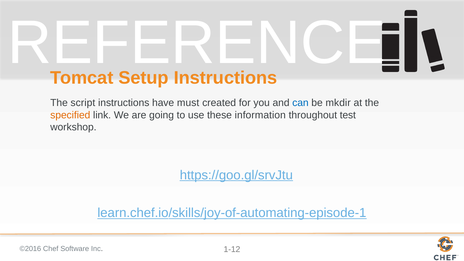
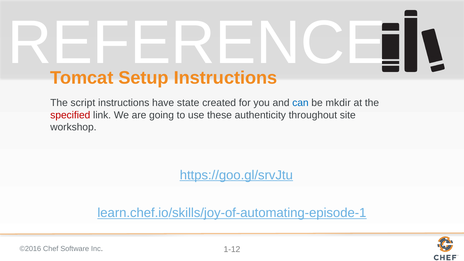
must: must -> state (188, 103)
specified colour: orange -> red (70, 115)
information: information -> authenticity (260, 115)
test: test -> site (348, 115)
